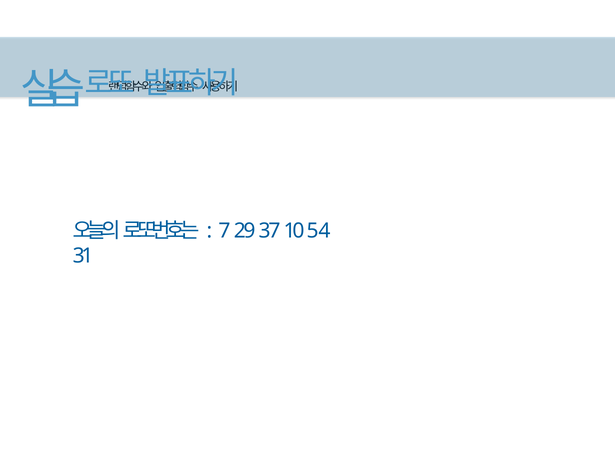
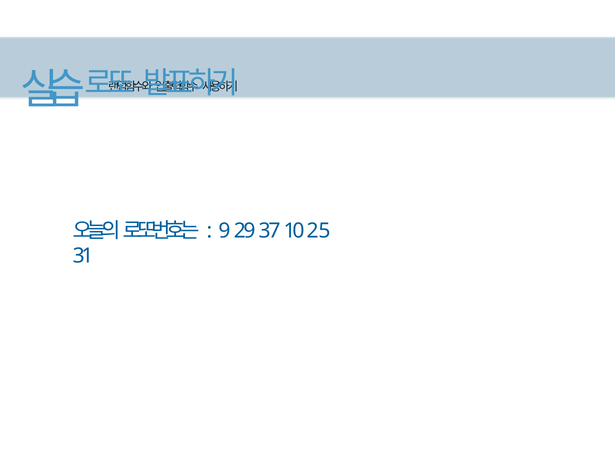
7: 7 -> 9 (224, 231)
54: 54 -> 25 (319, 231)
